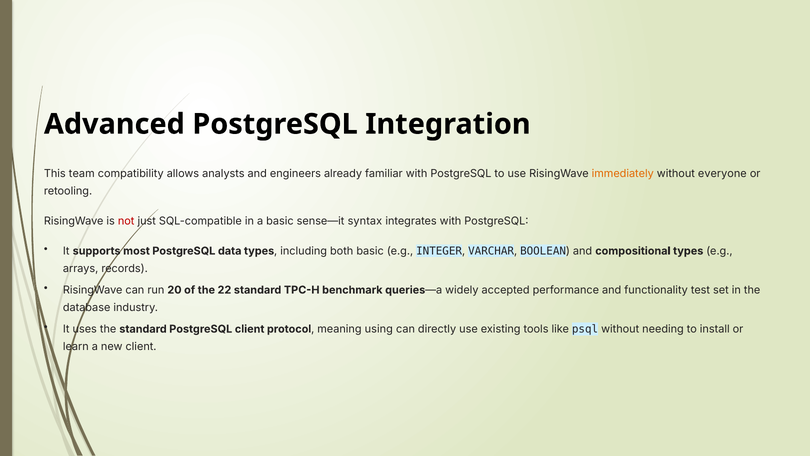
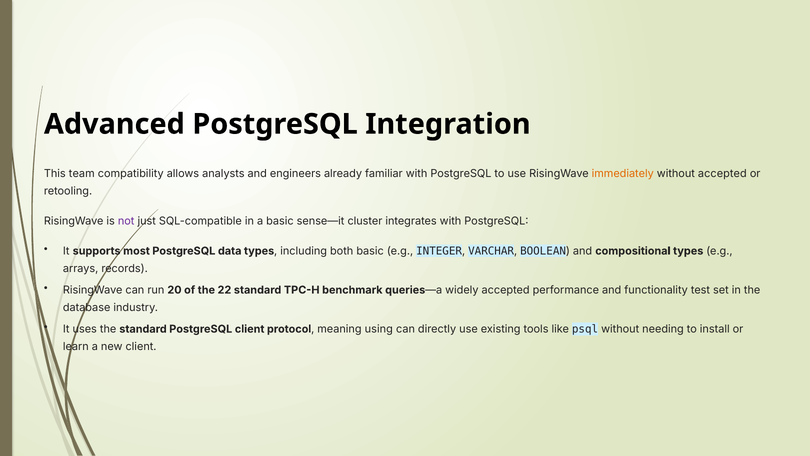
without everyone: everyone -> accepted (722, 173)
not colour: red -> purple (126, 221)
syntax: syntax -> cluster (365, 221)
